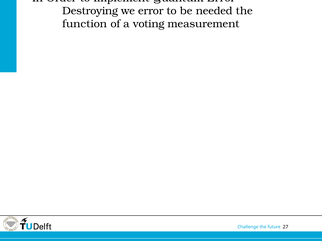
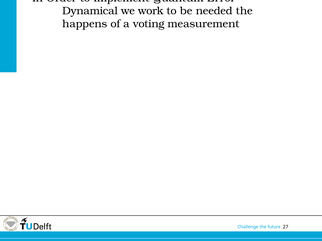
Destroying: Destroying -> Dynamical (90, 11)
we error: error -> work (151, 11)
function: function -> happens (85, 24)
